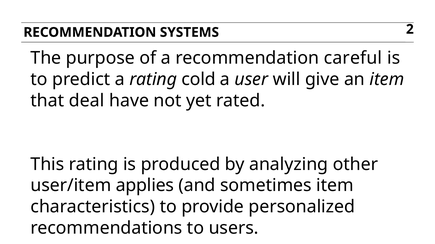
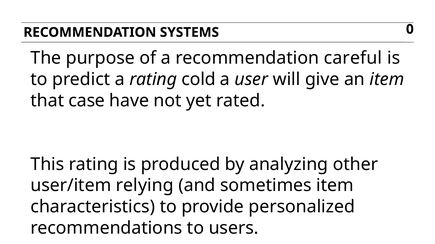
2: 2 -> 0 (410, 29)
deal: deal -> case (87, 101)
applies: applies -> relying (145, 186)
